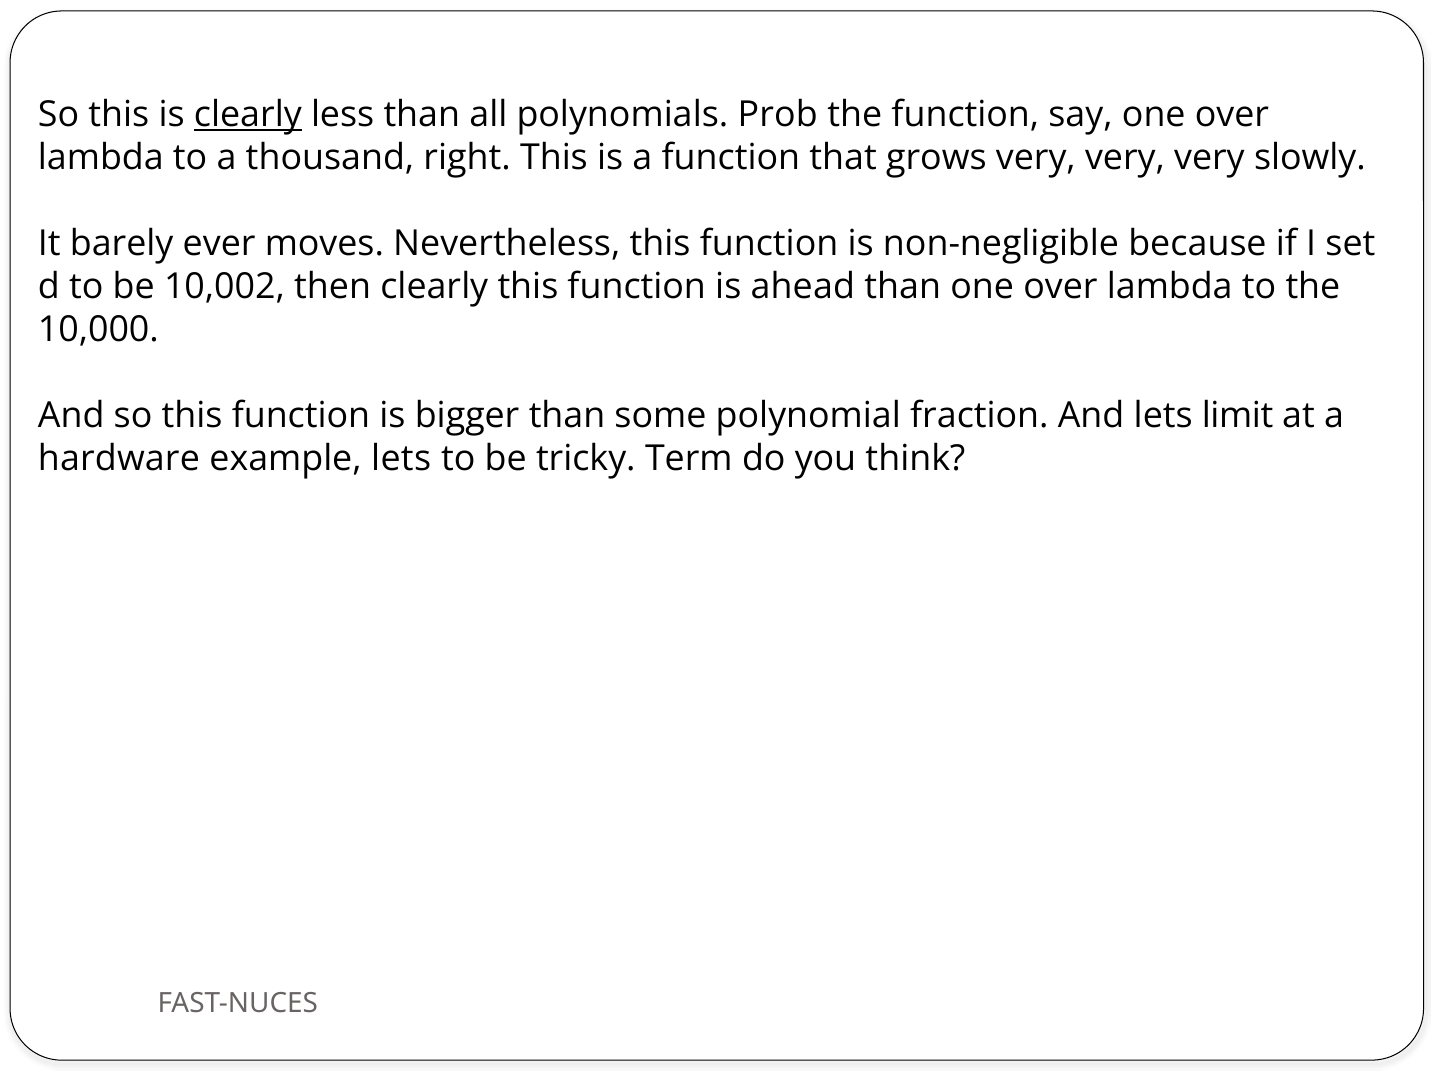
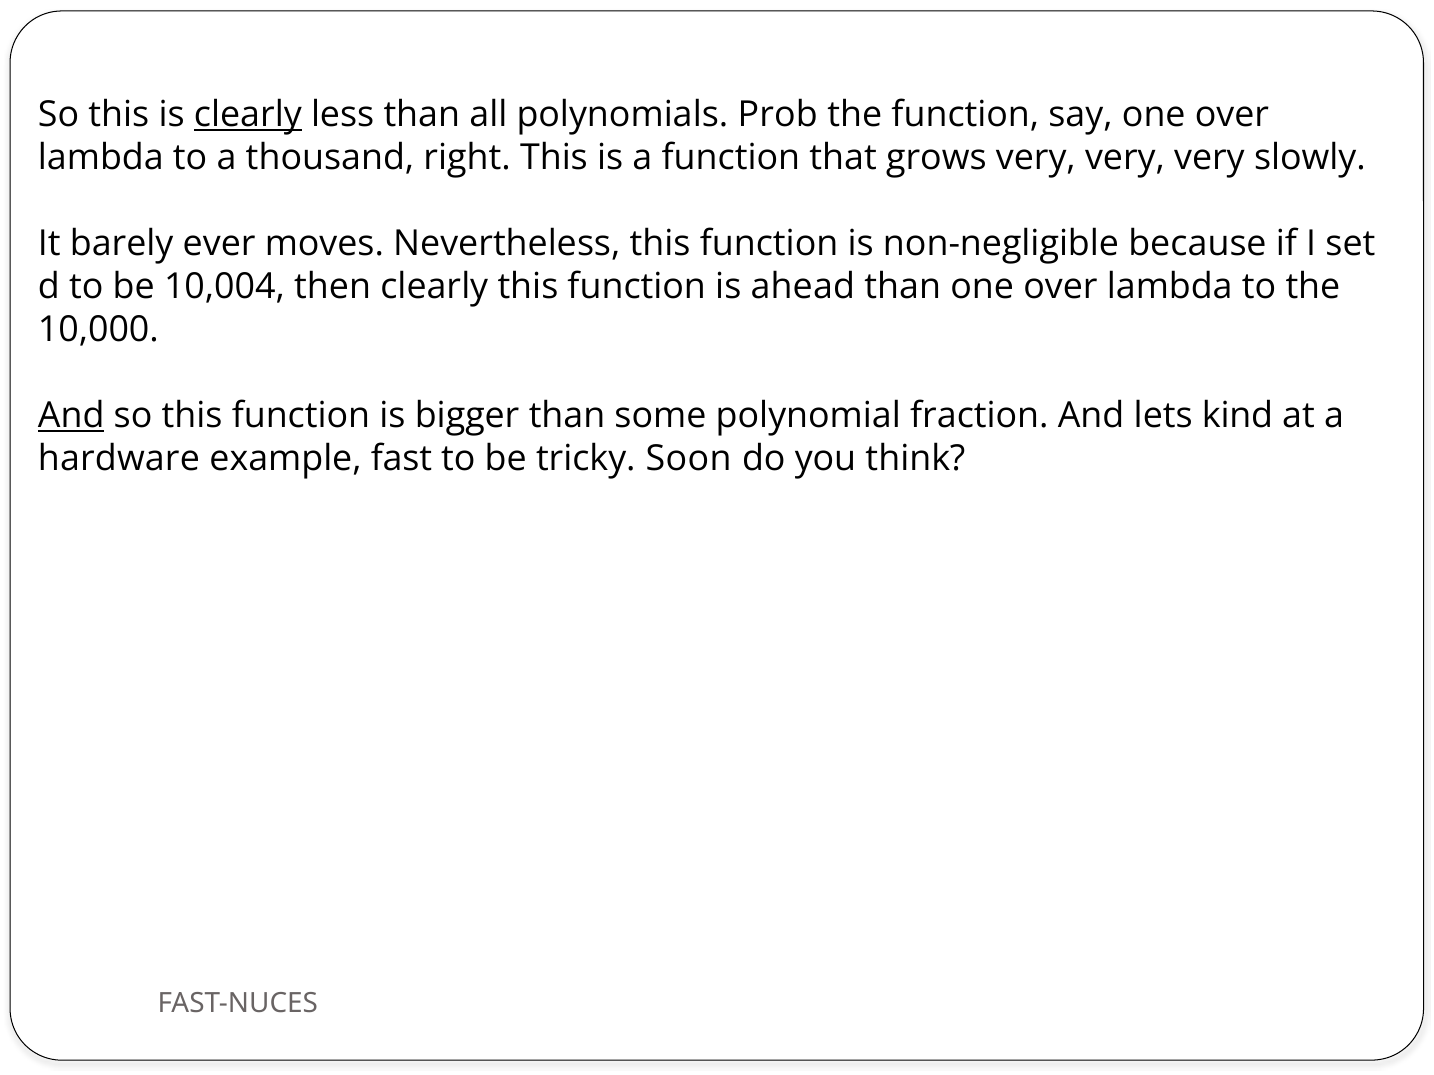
10,002: 10,002 -> 10,004 (224, 287)
And underline: none -> present (71, 416)
limit: limit -> kind (1238, 416)
example lets: lets -> fast (401, 459)
Term: Term -> Soon (689, 459)
